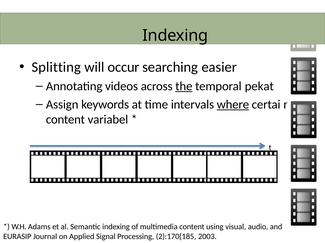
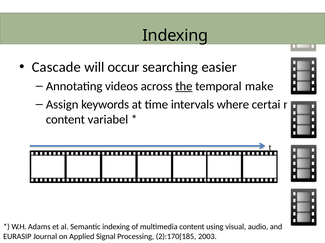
Splitting: Splitting -> Cascade (56, 67)
pekat: pekat -> make (259, 87)
where underline: present -> none (233, 105)
